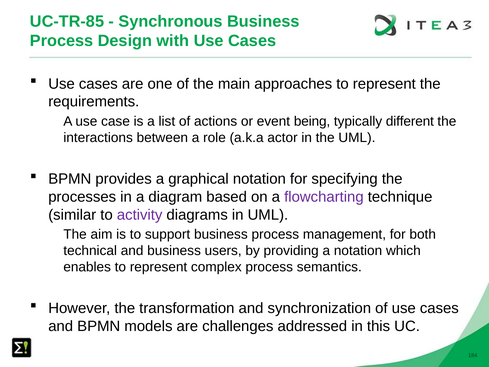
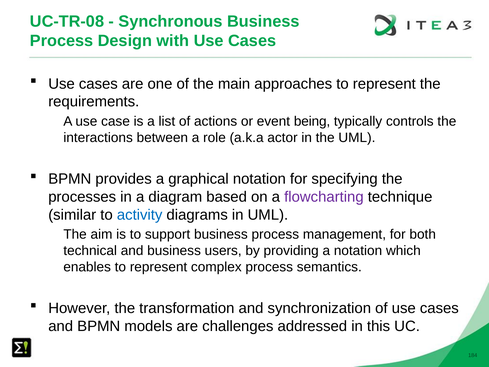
UC-TR-85: UC-TR-85 -> UC-TR-08 (67, 21)
different: different -> controls (410, 121)
activity colour: purple -> blue (140, 215)
